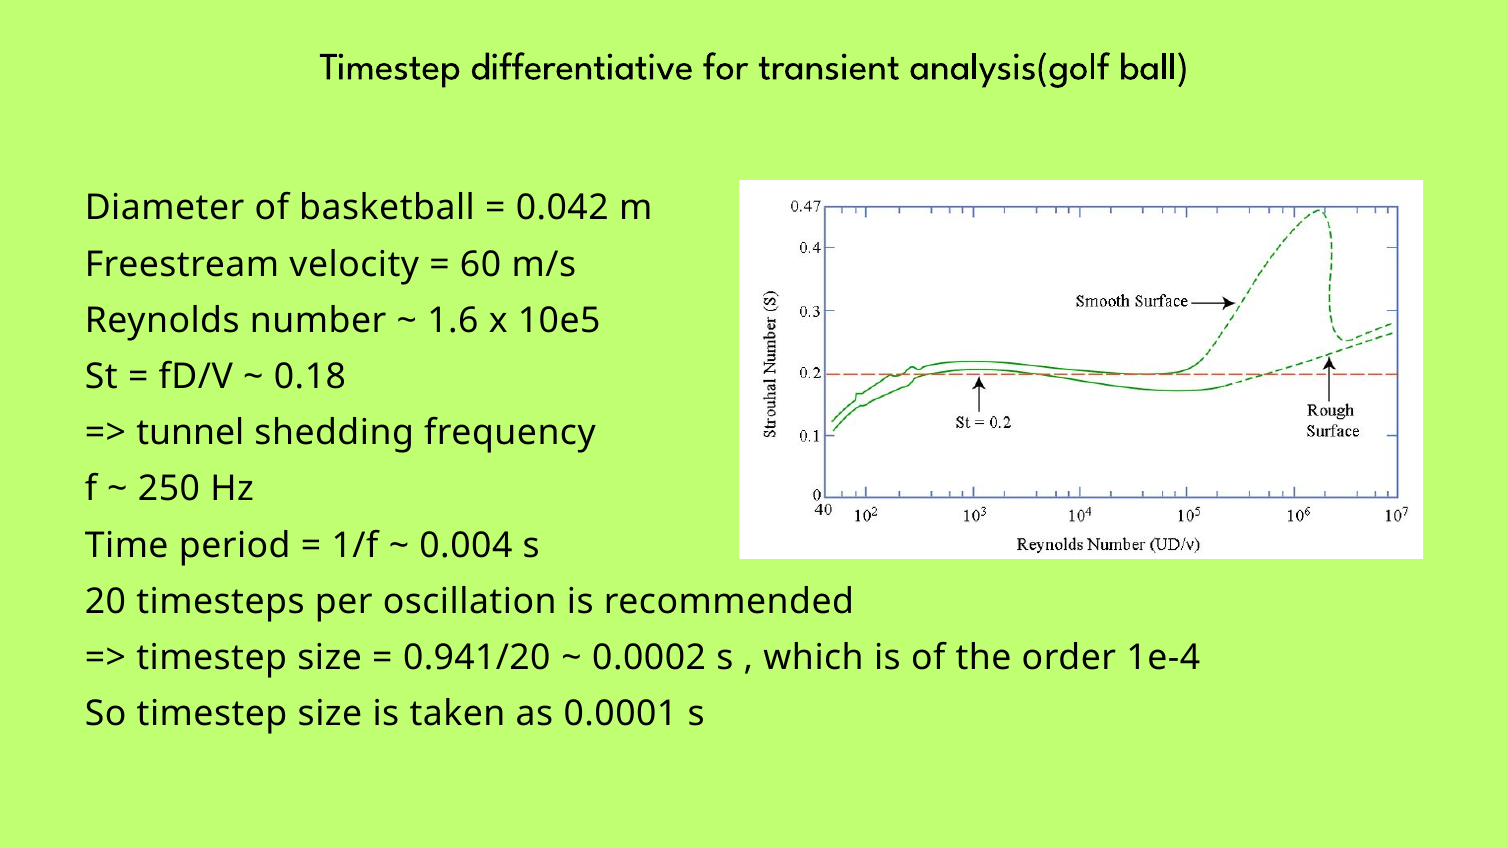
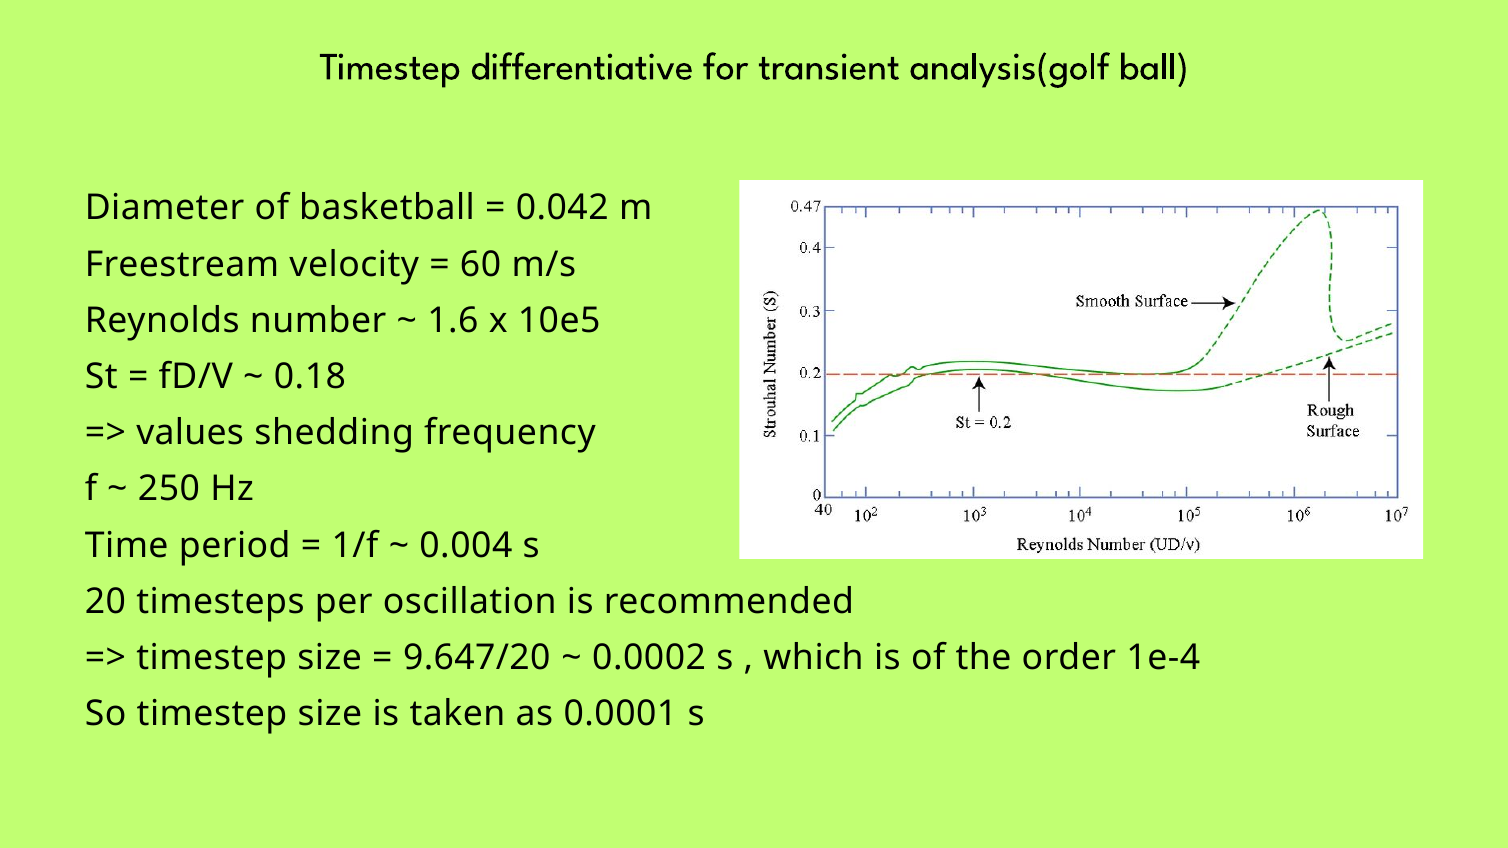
tunnel: tunnel -> values (190, 433)
0.941/20: 0.941/20 -> 9.647/20 (477, 658)
